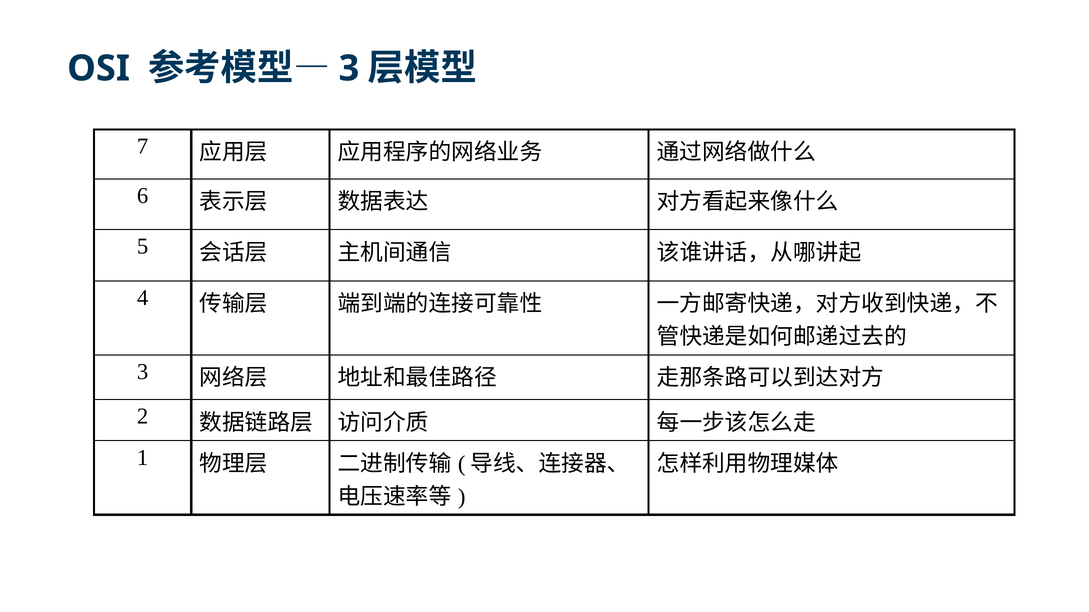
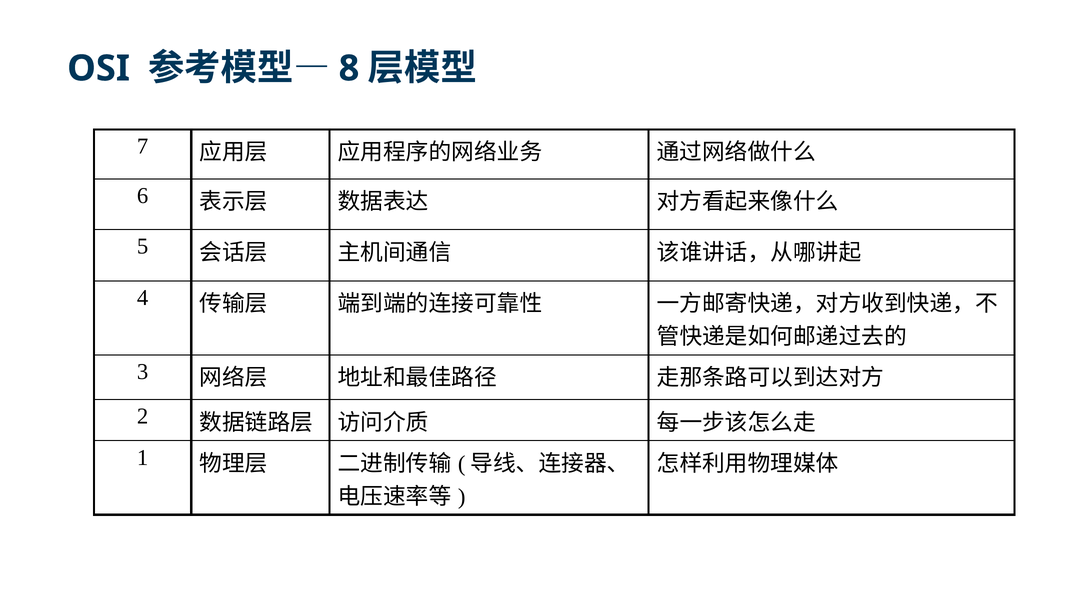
3: 3 -> 8 (349, 69)
